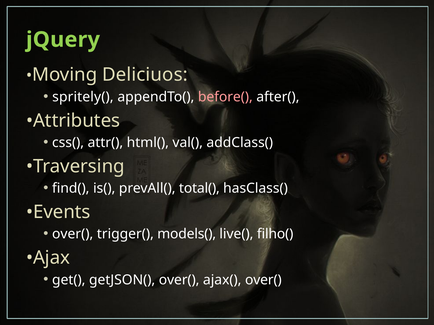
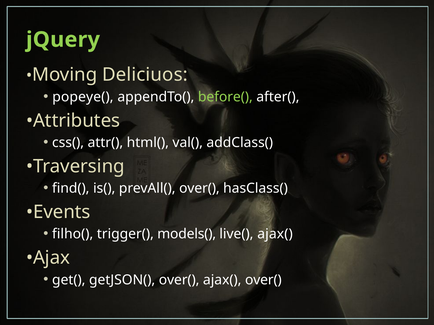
spritely(: spritely( -> popeye( (83, 97)
before( colour: pink -> light green (225, 97)
prevAll( total(: total( -> over( (199, 189)
over(: over( -> filho( (73, 234)
live( filho(: filho( -> ajax( (275, 234)
